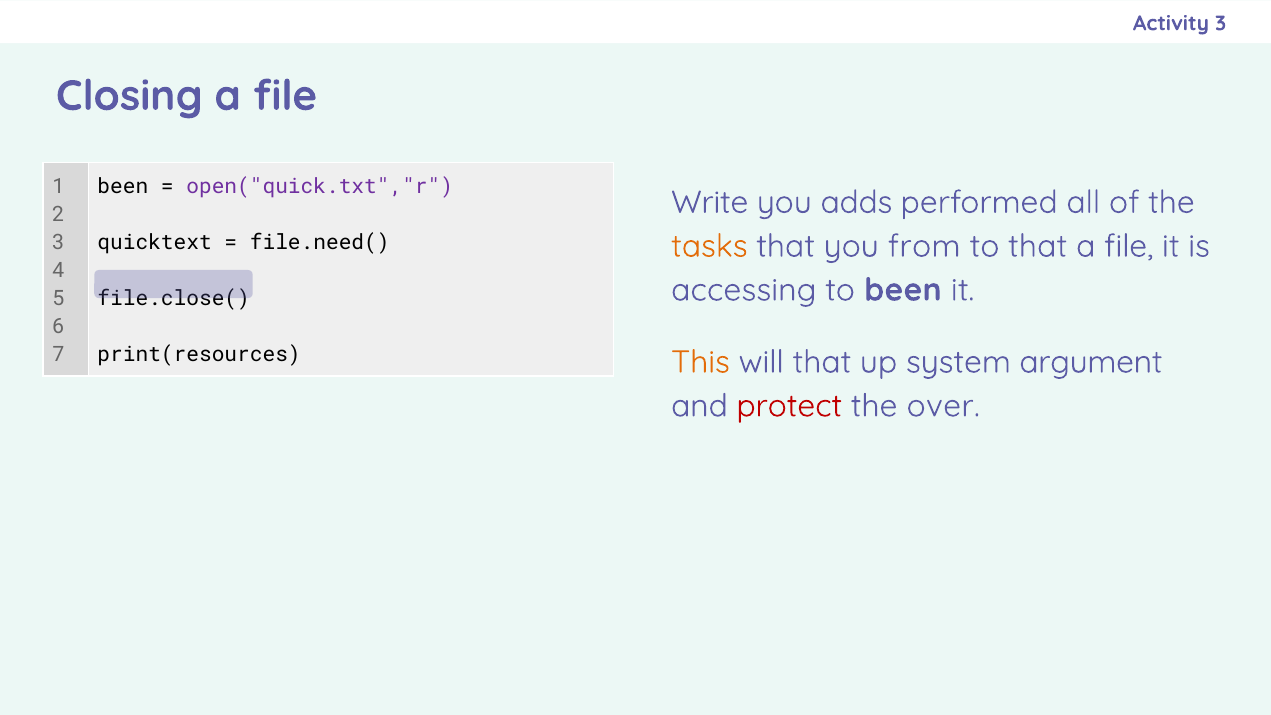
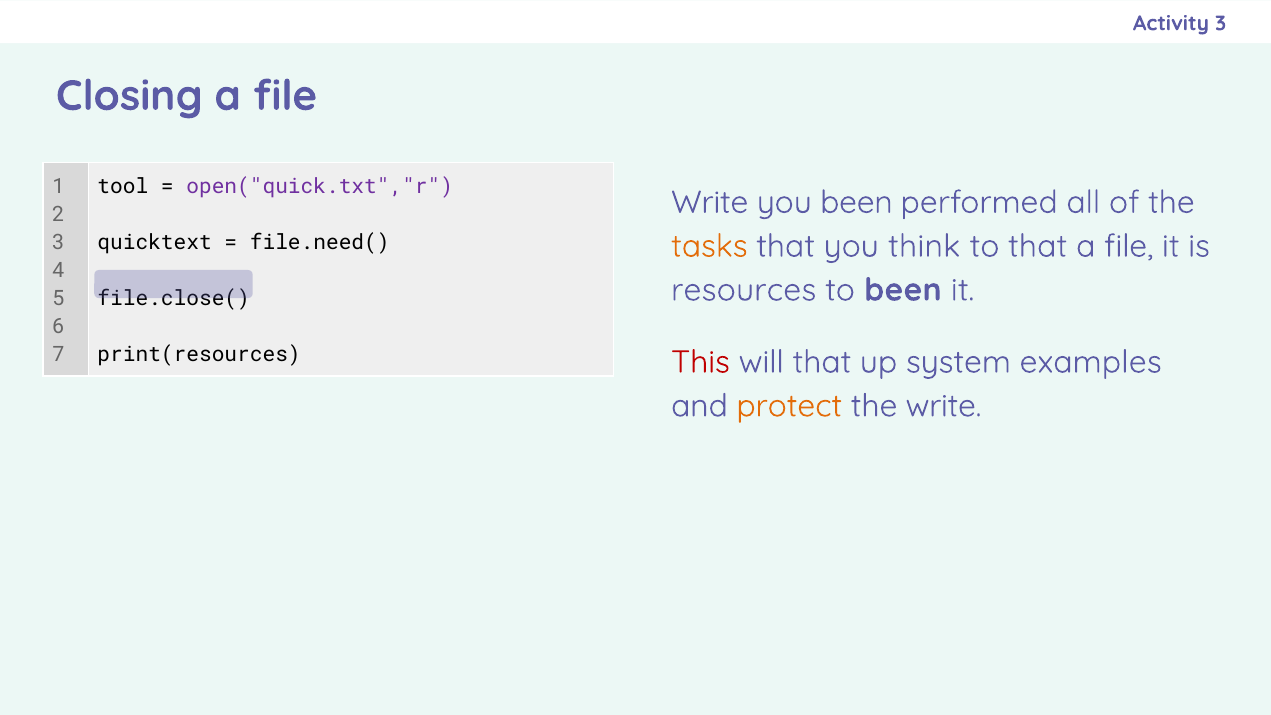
been: been -> tool (123, 187)
you adds: adds -> been (856, 202)
from: from -> think (924, 246)
accessing: accessing -> resources (744, 290)
This colour: orange -> red (700, 362)
argument: argument -> examples (1091, 362)
protect colour: red -> orange (789, 406)
the over: over -> write (943, 406)
